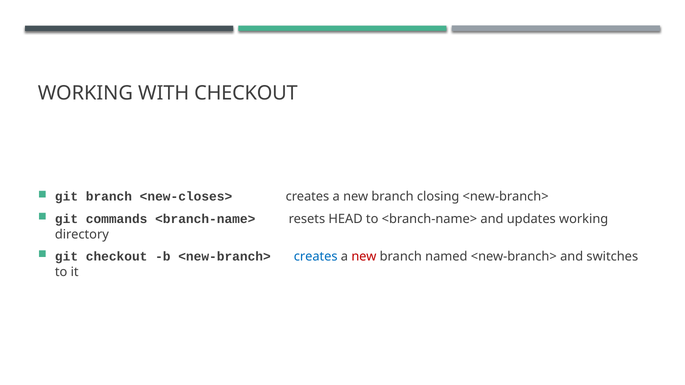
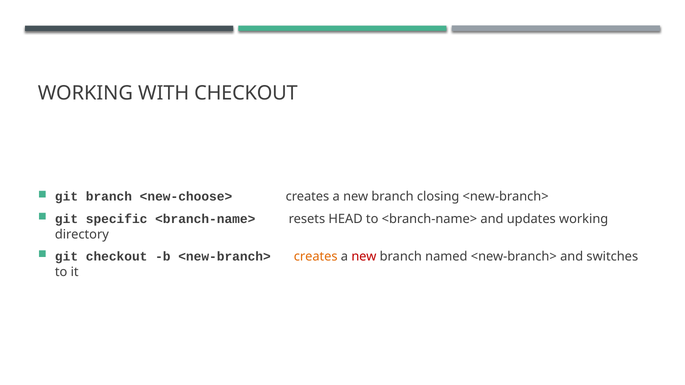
<new-closes>: <new-closes> -> <new-choose> (186, 197)
commands: commands -> specific (117, 219)
creates colour: blue -> orange (316, 257)
